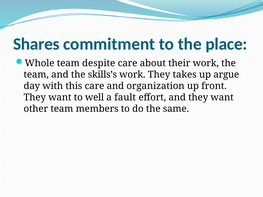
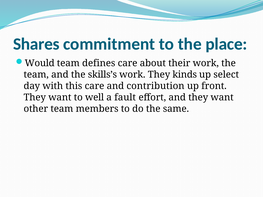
Whole: Whole -> Would (40, 63)
despite: despite -> defines (99, 63)
takes: takes -> kinds (185, 75)
argue: argue -> select (226, 75)
organization: organization -> contribution (155, 86)
